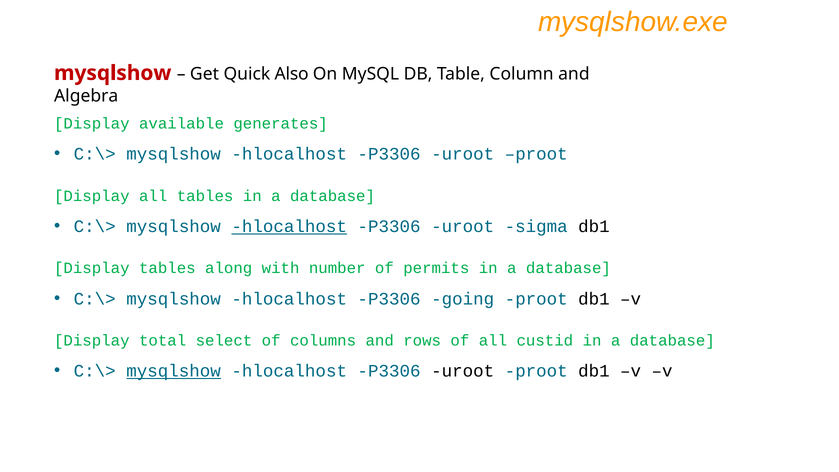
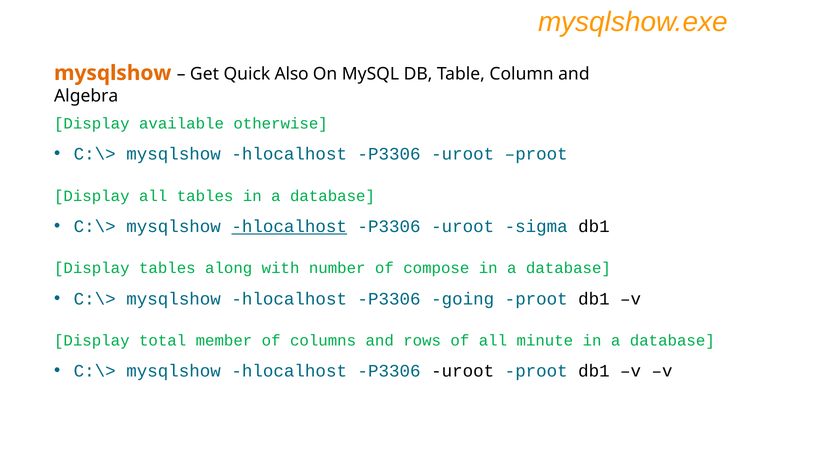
mysqlshow colour: red -> orange (113, 73)
generates: generates -> otherwise (281, 124)
permits: permits -> compose (436, 268)
select: select -> member (224, 341)
custid: custid -> minute (545, 341)
mysqlshow underline: present -> none (174, 371)
